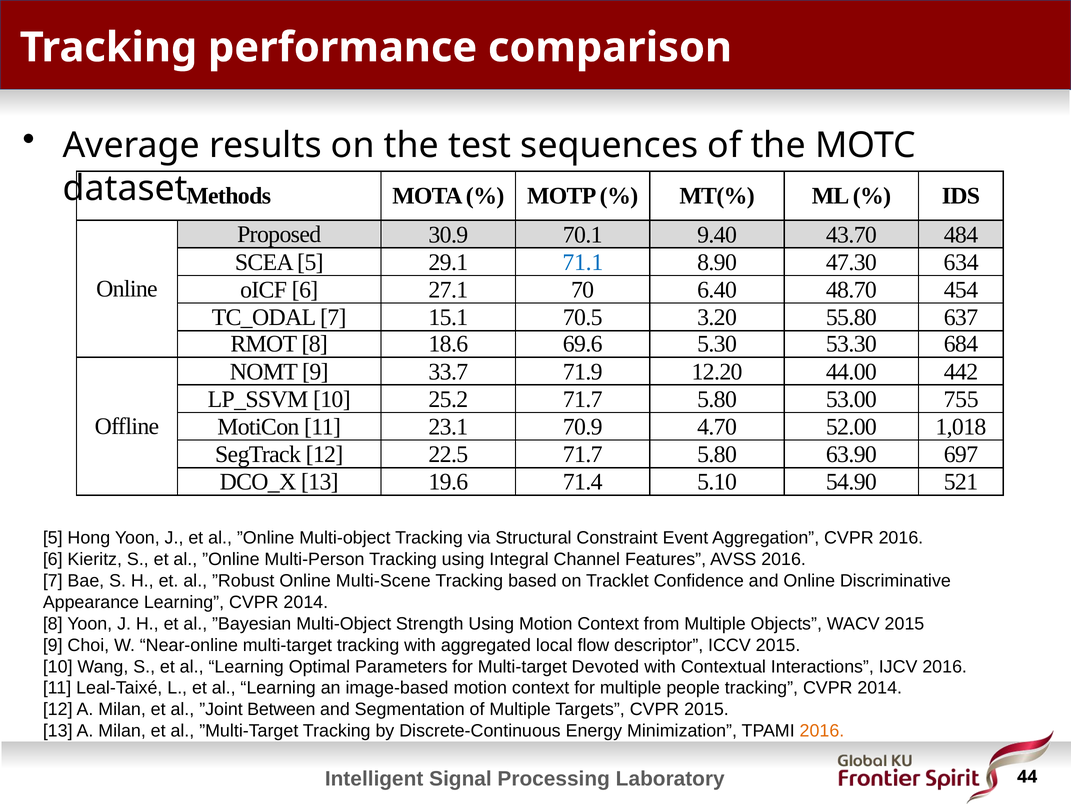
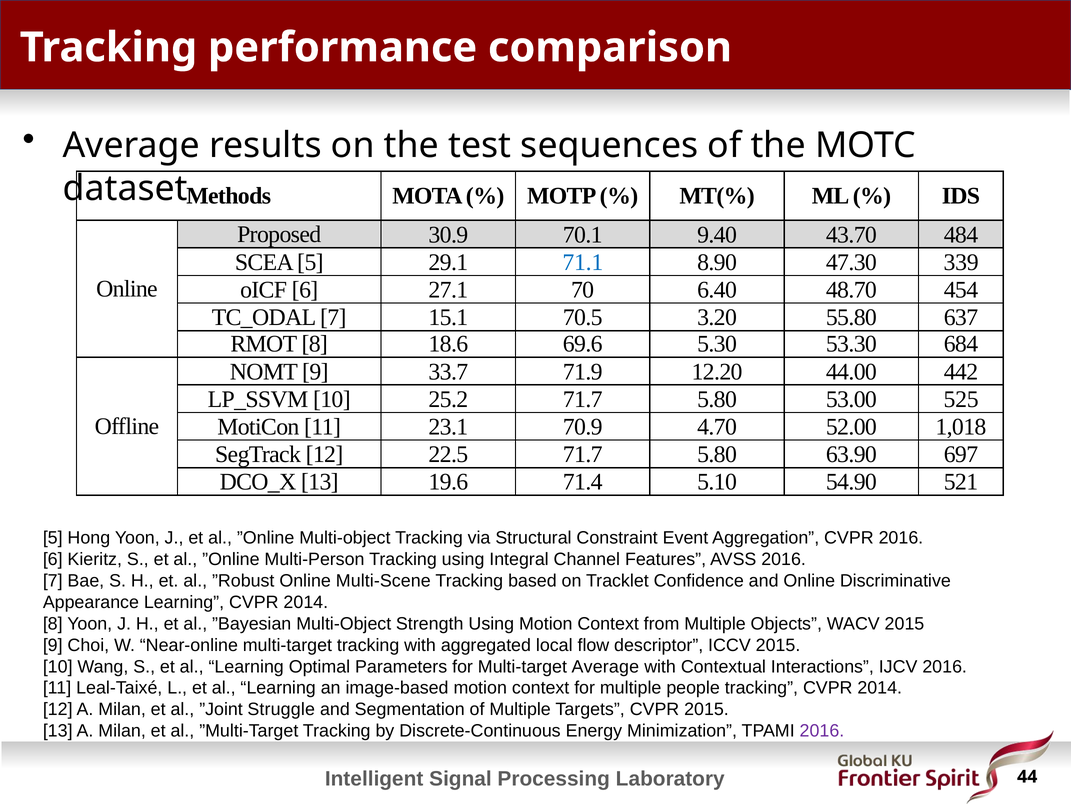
634: 634 -> 339 (961, 262)
755: 755 -> 525 (961, 399)
Multi-target Devoted: Devoted -> Average (605, 666)
Between: Between -> Struggle (281, 709)
2016 colour: orange -> purple (822, 730)
